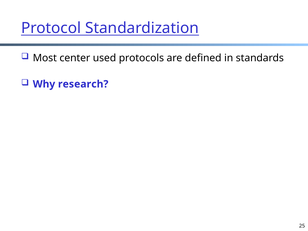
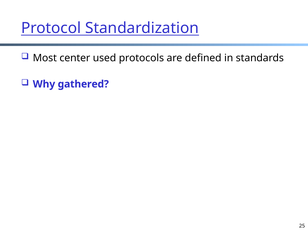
research: research -> gathered (83, 84)
